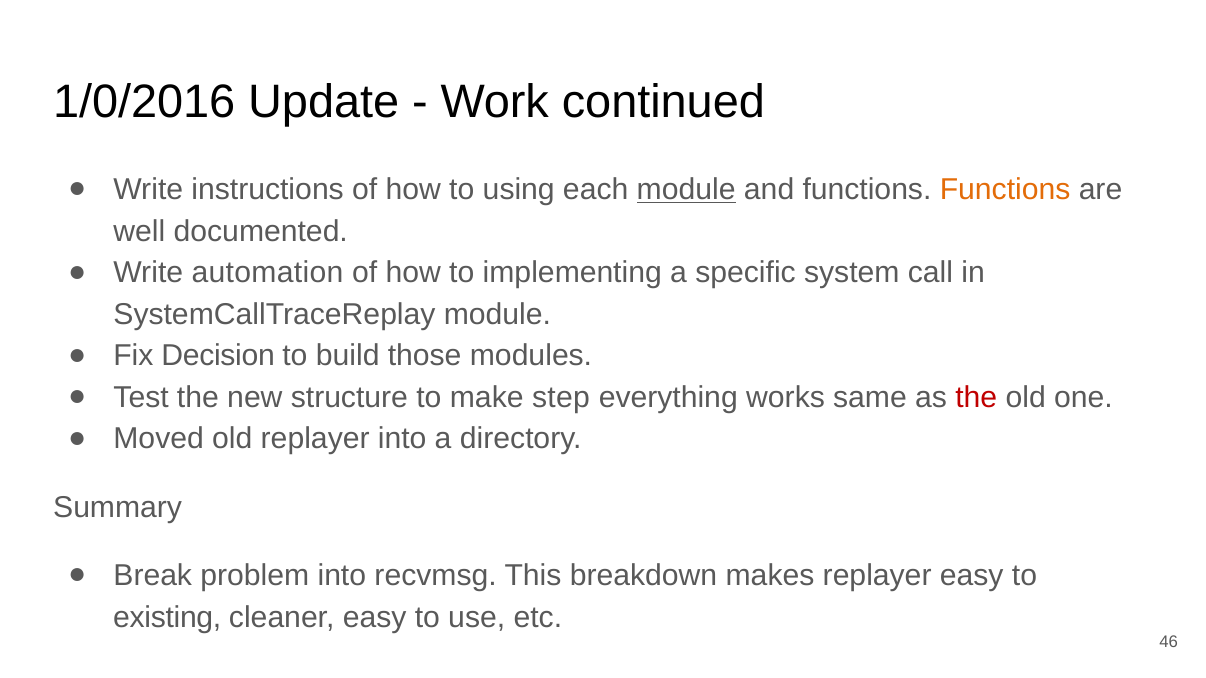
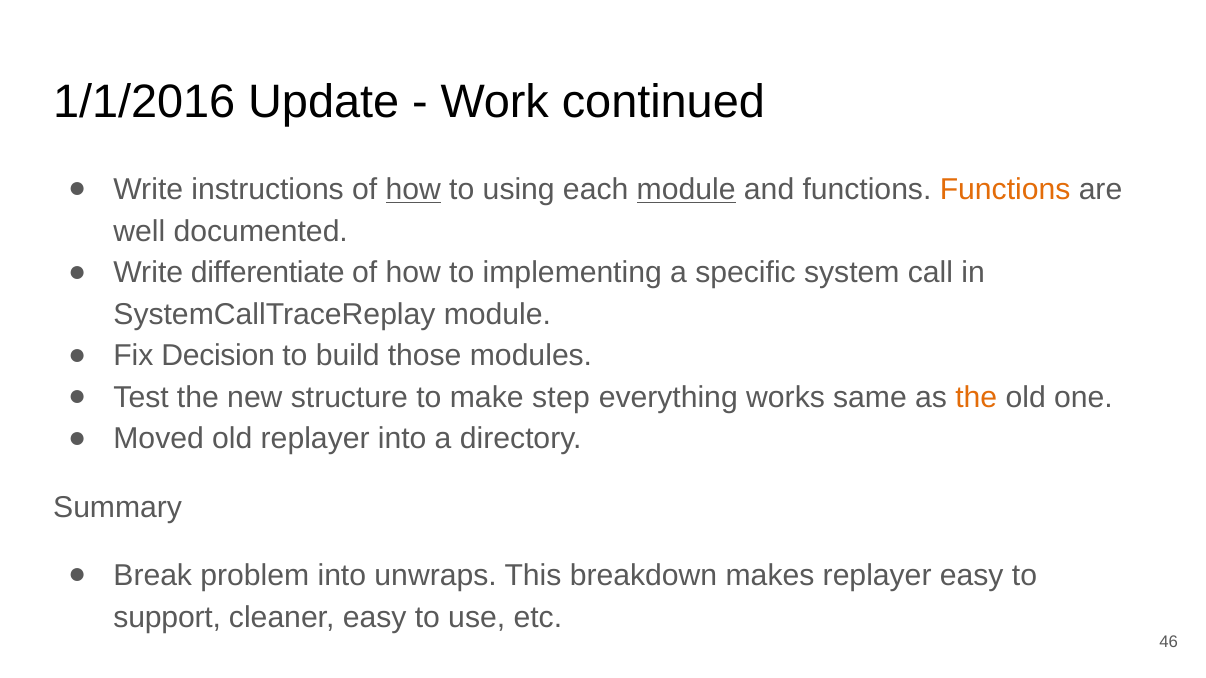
1/0/2016: 1/0/2016 -> 1/1/2016 (144, 102)
how underline: none -> present (413, 190)
automation: automation -> differentiate (268, 273)
the colour: red -> orange (976, 398)
recvmsg: recvmsg -> unwraps (436, 576)
existing: existing -> support (167, 618)
